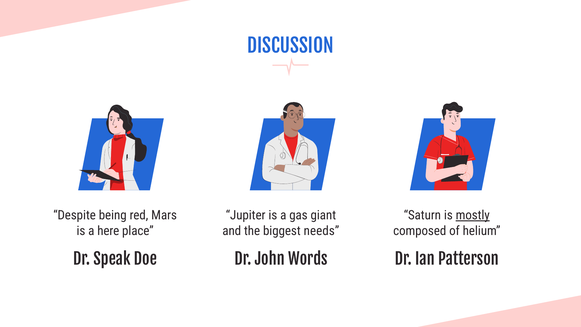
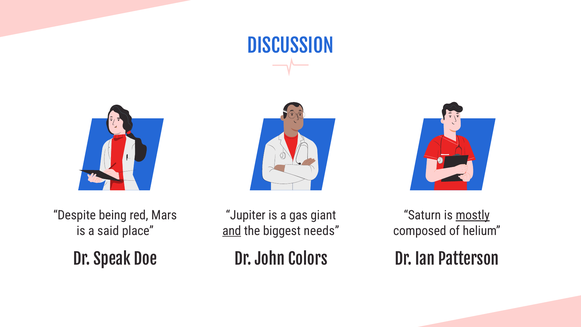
here: here -> said (108, 231)
and underline: none -> present (232, 231)
Words: Words -> Colors (308, 259)
